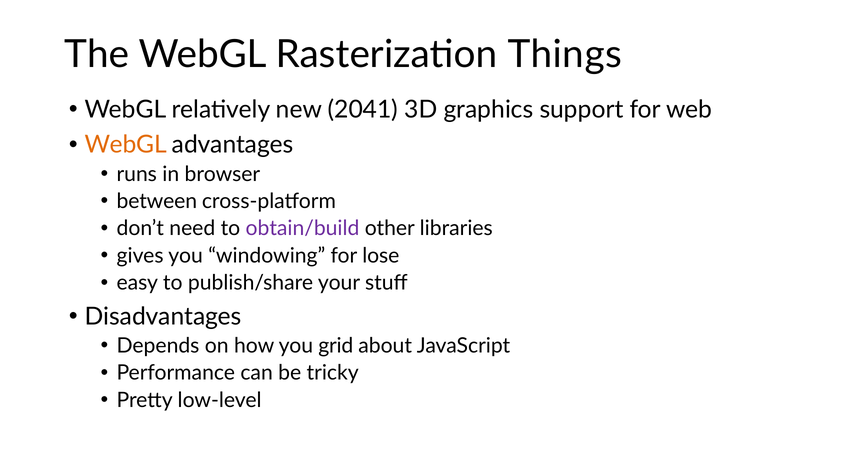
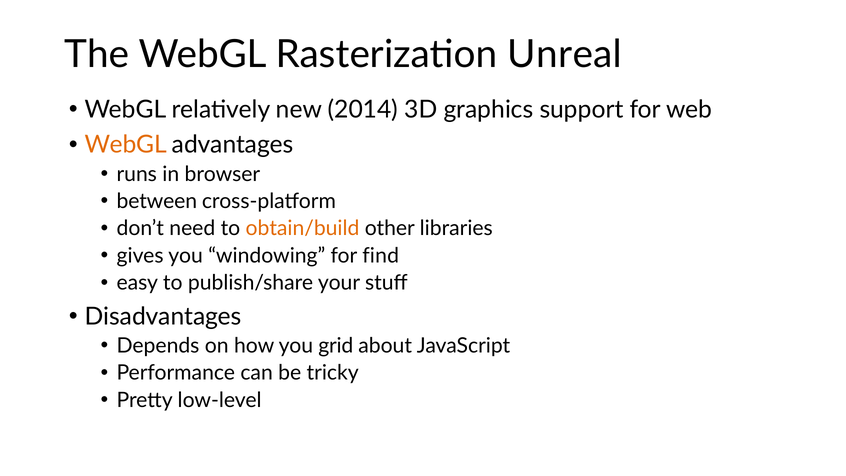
Things: Things -> Unreal (565, 54)
2041: 2041 -> 2014 (363, 109)
obtain/build colour: purple -> orange (302, 228)
lose: lose -> find (381, 256)
